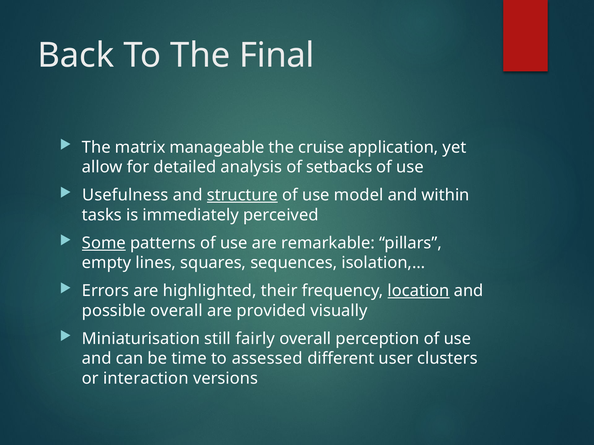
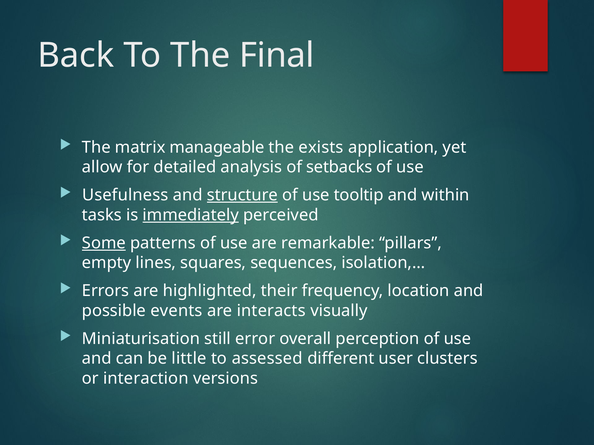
cruise: cruise -> exists (321, 147)
model: model -> tooltip (359, 195)
immediately underline: none -> present (191, 215)
location underline: present -> none (419, 291)
possible overall: overall -> events (176, 311)
provided: provided -> interacts (271, 311)
fairly: fairly -> error (255, 339)
time: time -> little (189, 359)
